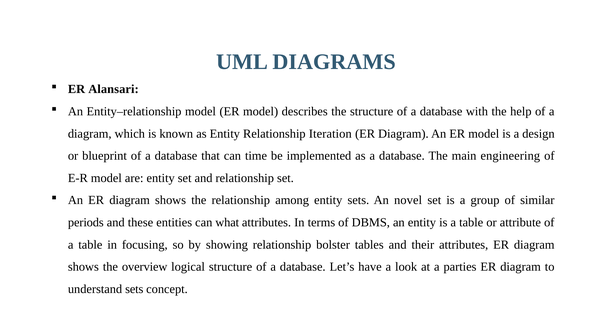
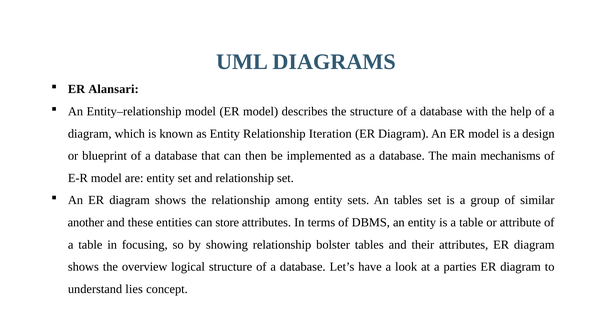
time: time -> then (256, 156)
engineering: engineering -> mechanisms (510, 156)
An novel: novel -> tables (408, 201)
periods: periods -> another (86, 223)
what: what -> store (227, 223)
understand sets: sets -> lies (134, 290)
